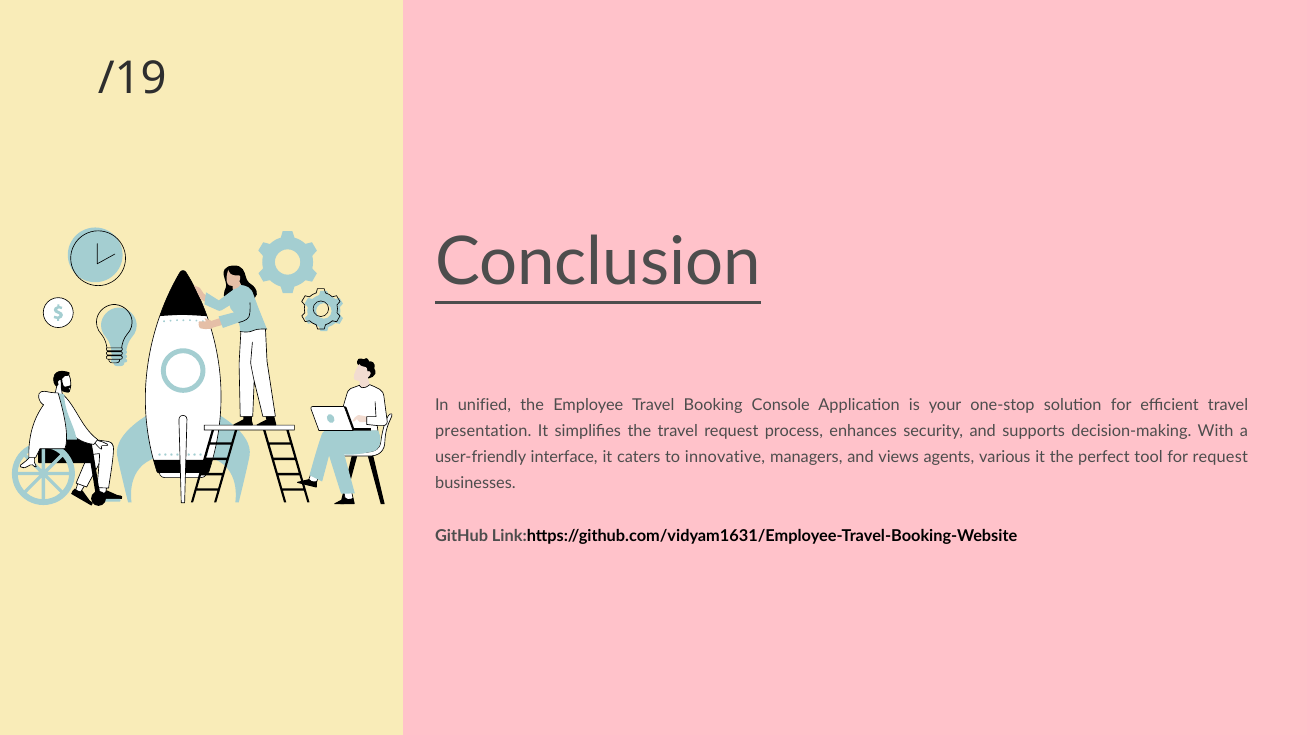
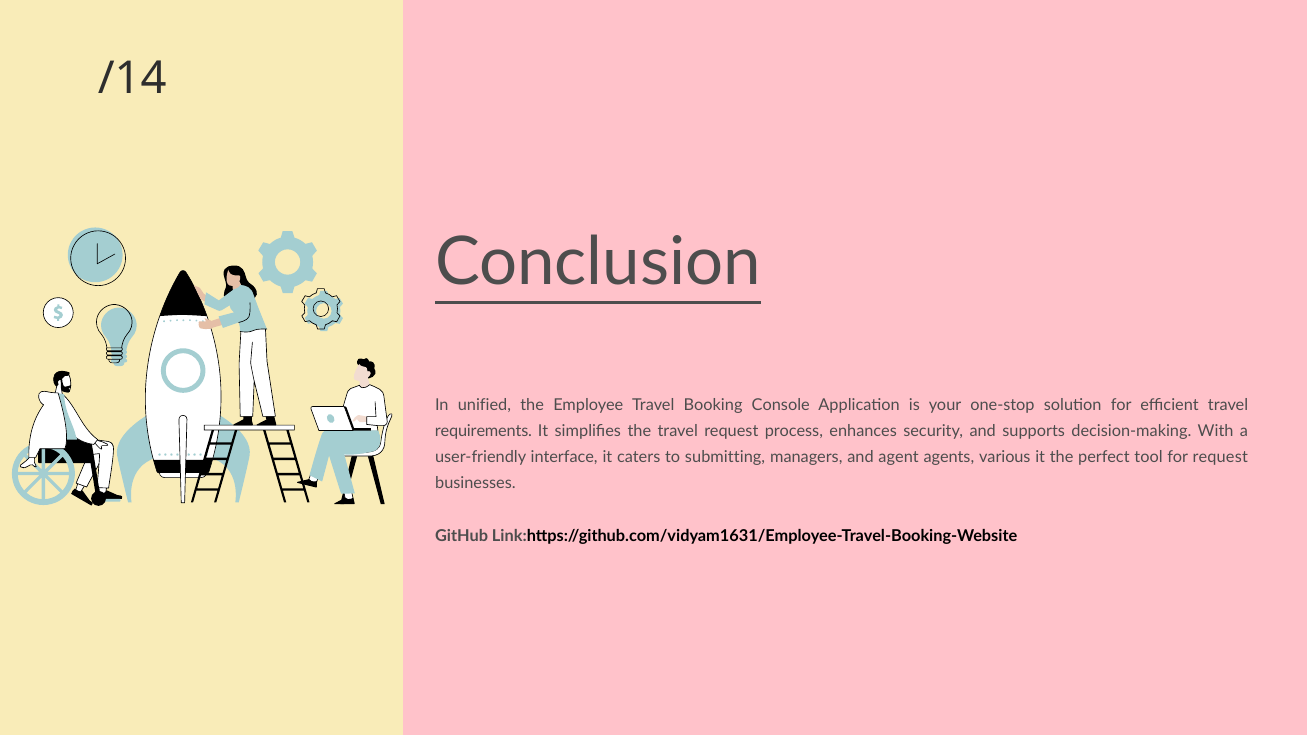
/19: /19 -> /14 (132, 78)
presentation: presentation -> requirements (483, 431)
innovative: innovative -> submitting (725, 457)
views: views -> agent (899, 457)
